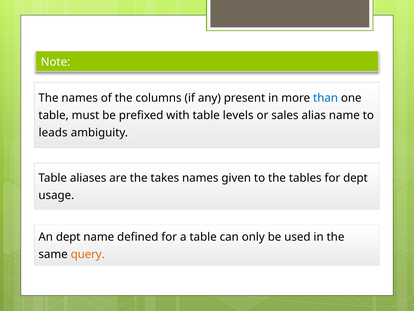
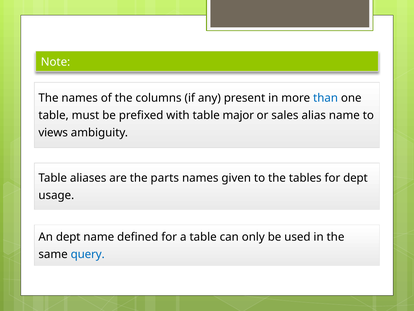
levels: levels -> major (238, 115)
leads: leads -> views (53, 132)
takes: takes -> parts (165, 178)
query colour: orange -> blue (88, 254)
